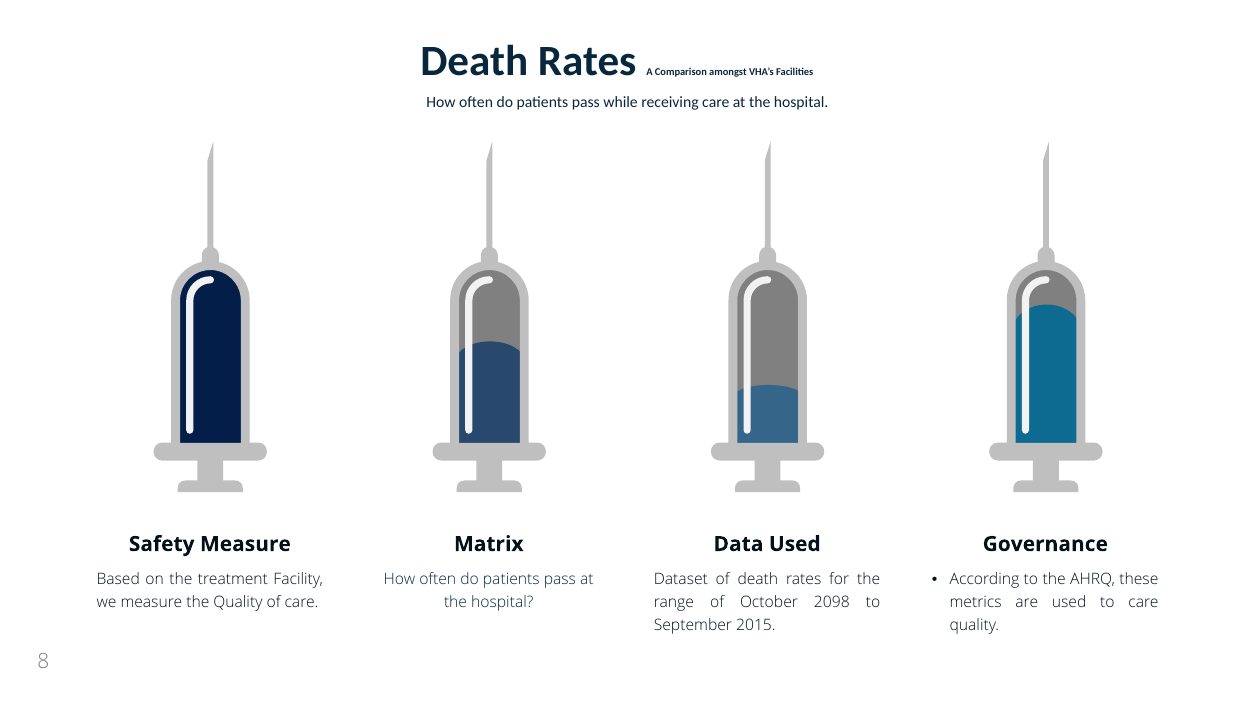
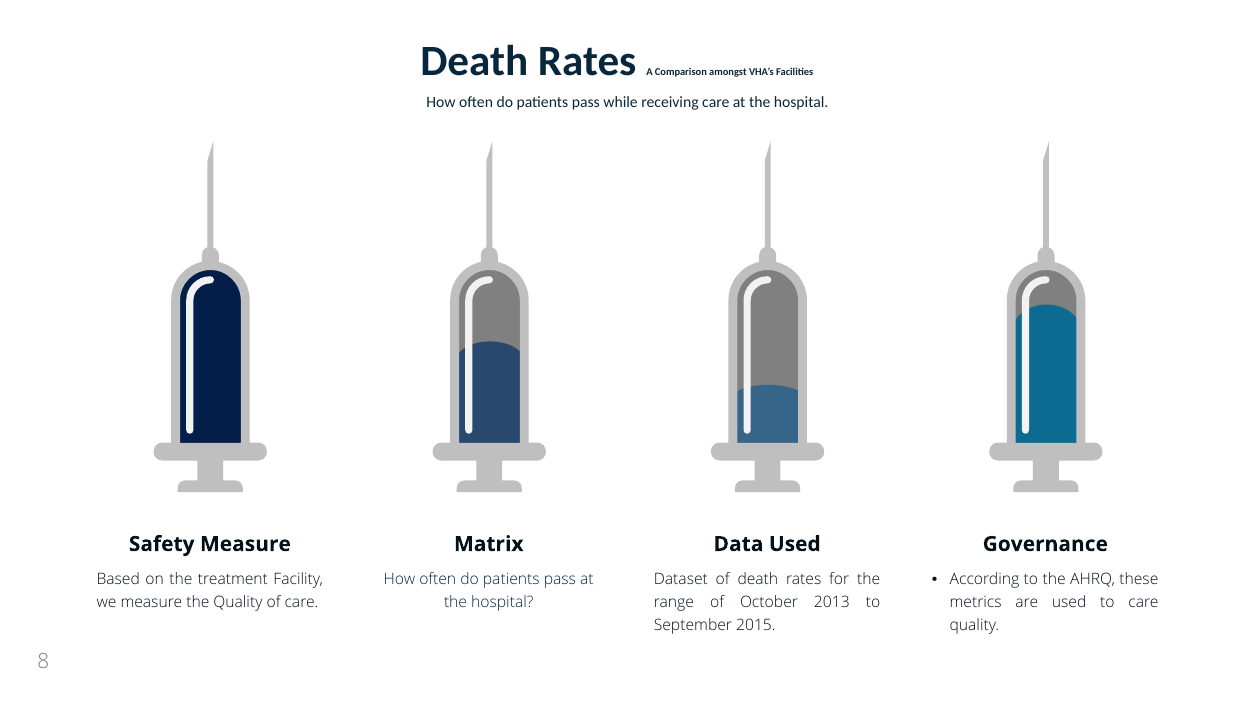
2098: 2098 -> 2013 (832, 603)
